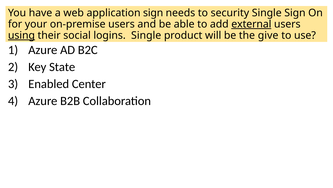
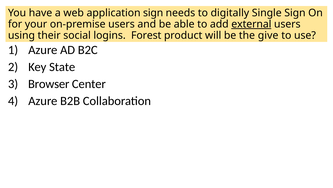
security: security -> digitally (230, 13)
using underline: present -> none (21, 35)
logins Single: Single -> Forest (146, 35)
Enabled: Enabled -> Browser (49, 84)
